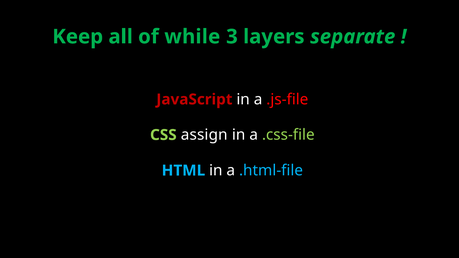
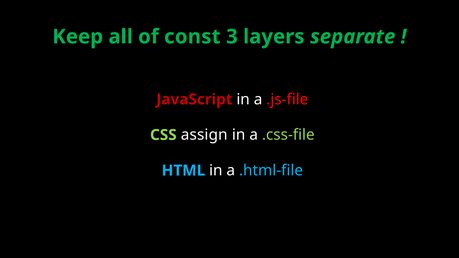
while: while -> const (192, 37)
